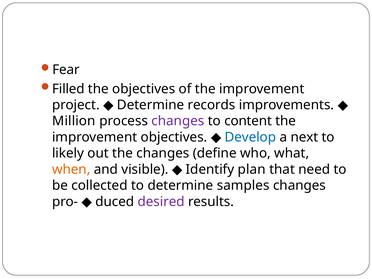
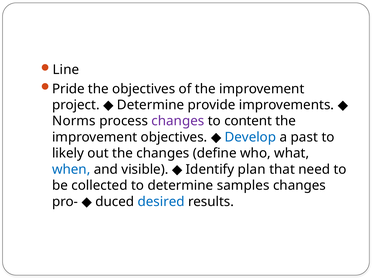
Fear: Fear -> Line (66, 70)
Filled: Filled -> Pride (68, 89)
records: records -> provide (212, 105)
Million: Million -> Norms (74, 121)
next: next -> past (304, 137)
when colour: orange -> blue (71, 169)
desired colour: purple -> blue (161, 202)
